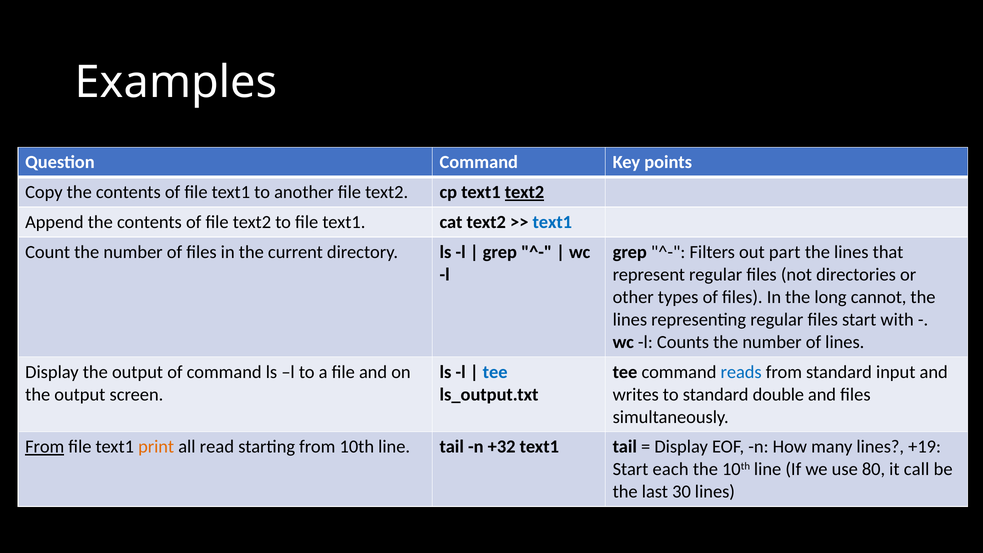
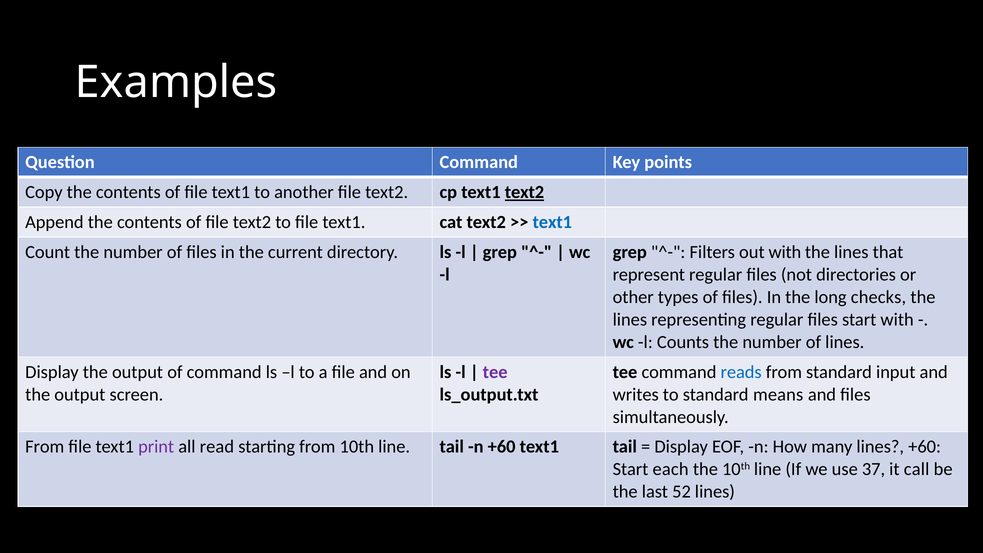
out part: part -> with (785, 252)
cannot: cannot -> checks (879, 297)
tee colour: blue -> purple (495, 372)
double: double -> means (778, 394)
From underline: present -> none (45, 447)
print colour: orange -> purple (156, 447)
n +32: +32 -> +60 (502, 447)
lines +19: +19 -> +60 (925, 447)
80: 80 -> 37 (874, 469)
30: 30 -> 52 (682, 492)
